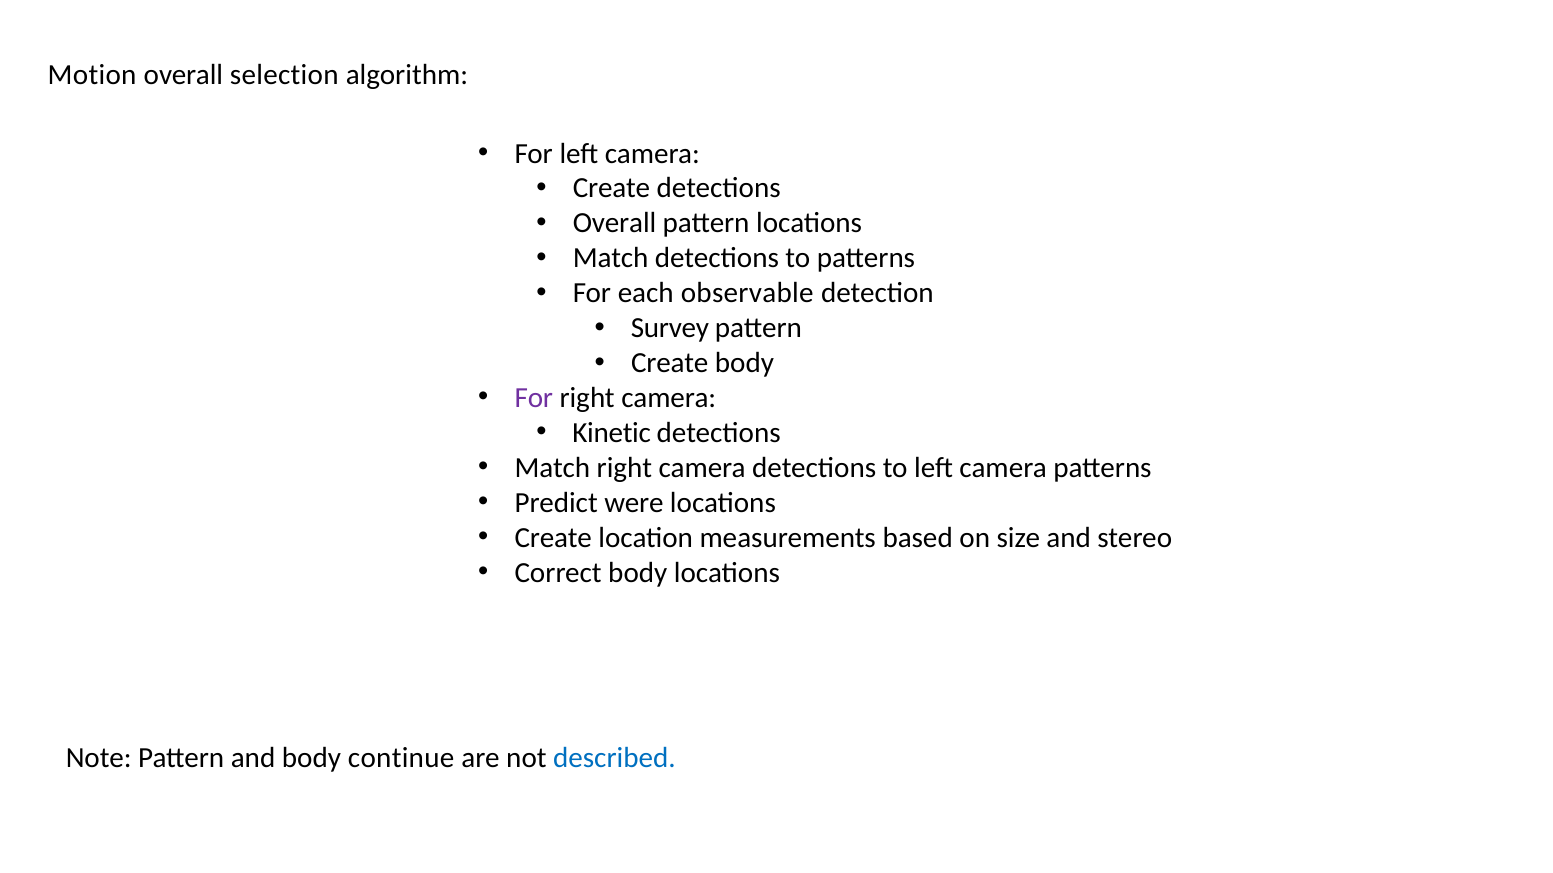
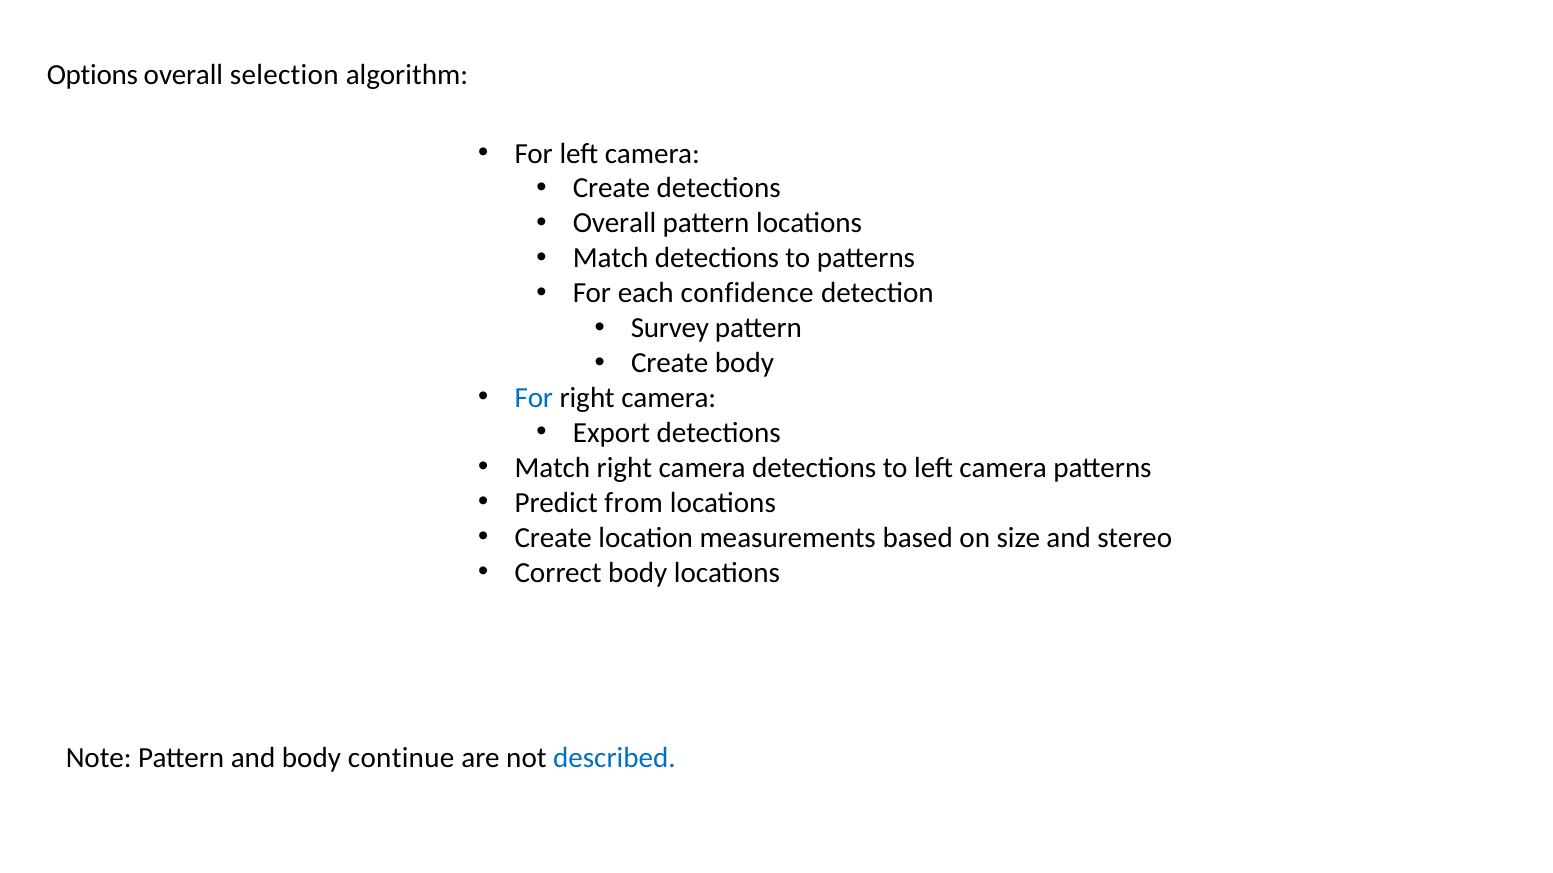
Motion: Motion -> Options (92, 75)
observable: observable -> confidence (747, 293)
For colour: purple -> blue (534, 398)
Kinetic: Kinetic -> Export (612, 433)
were: were -> from (634, 503)
